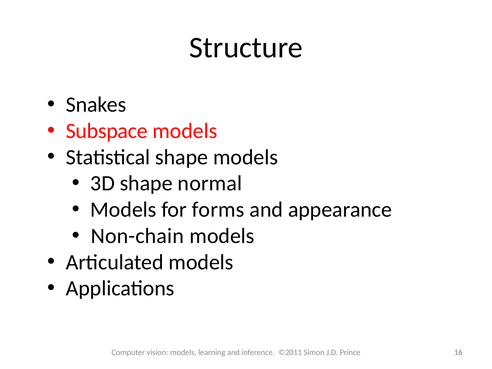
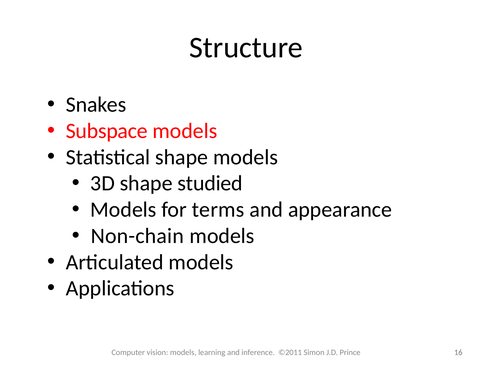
normal: normal -> studied (210, 183)
forms: forms -> terms (218, 210)
